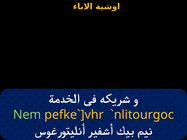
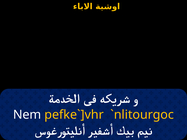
Nem colour: light green -> white (27, 115)
